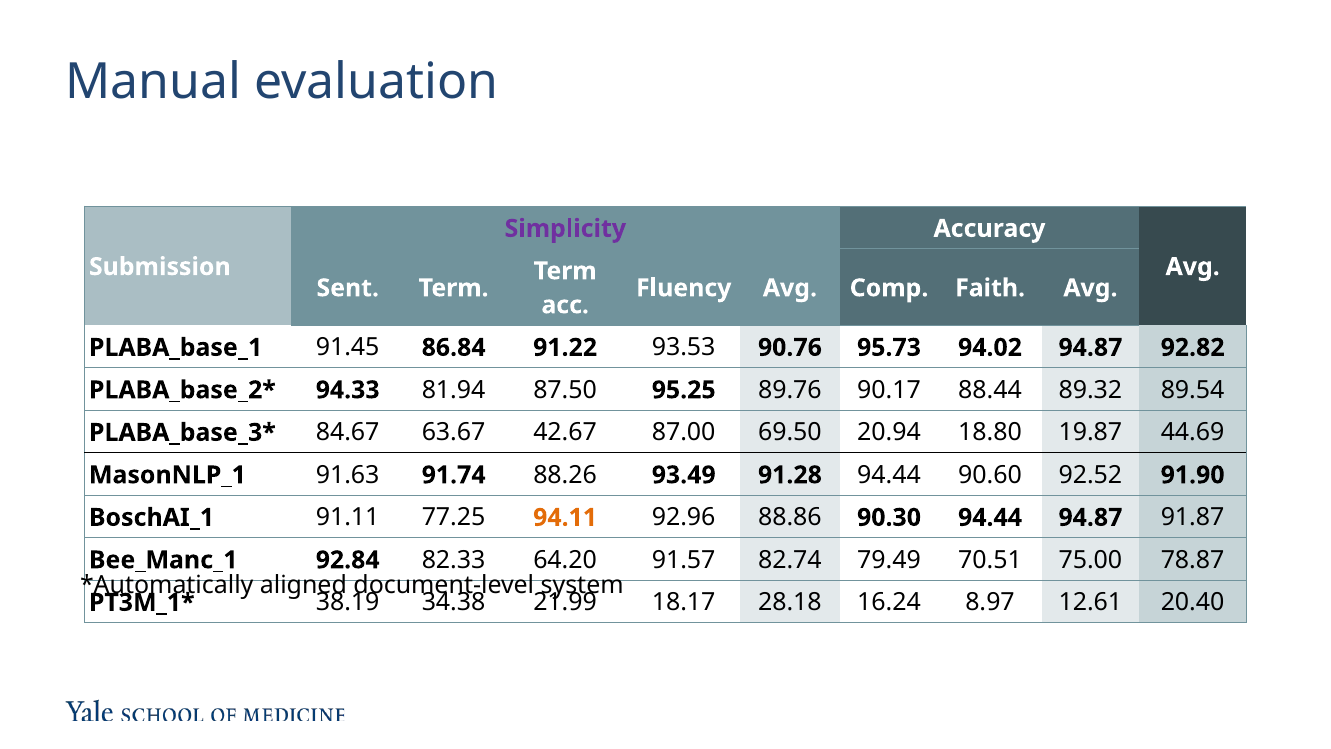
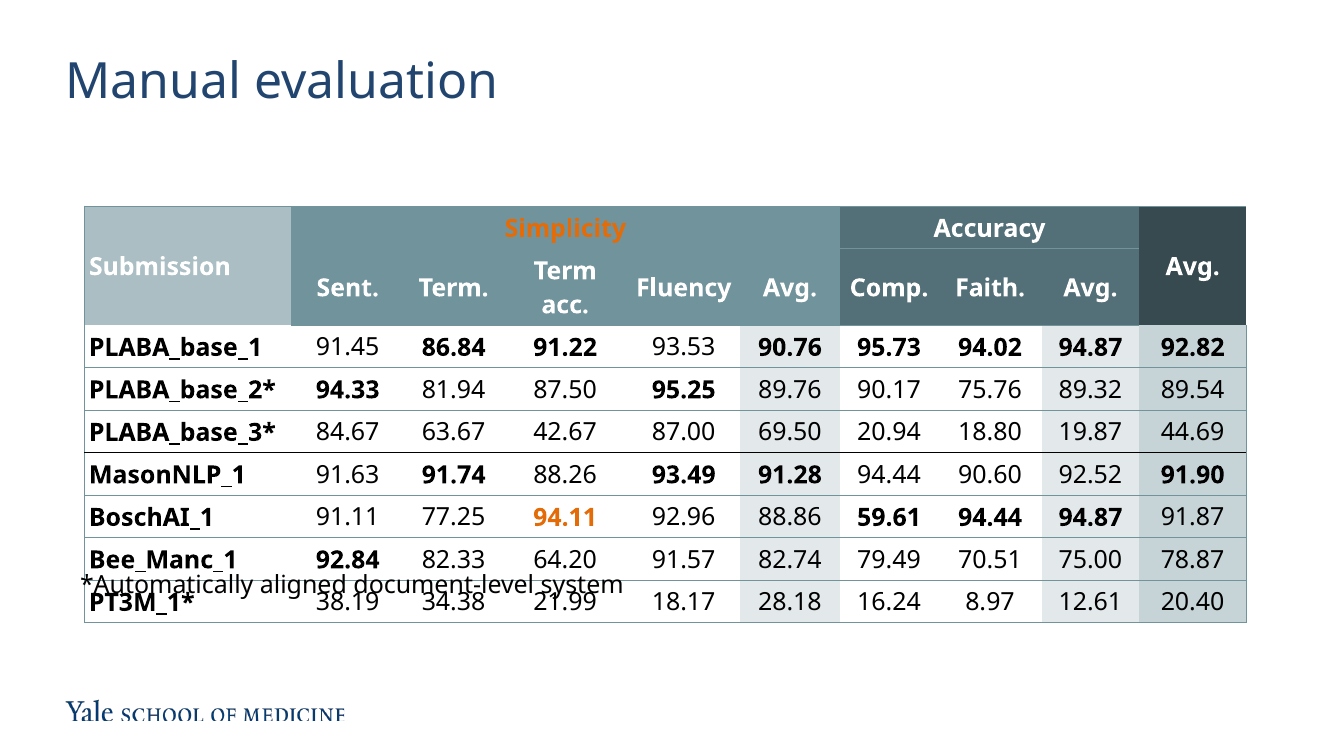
Simplicity colour: purple -> orange (565, 228)
88.44: 88.44 -> 75.76 (990, 390)
90.30: 90.30 -> 59.61 (889, 517)
